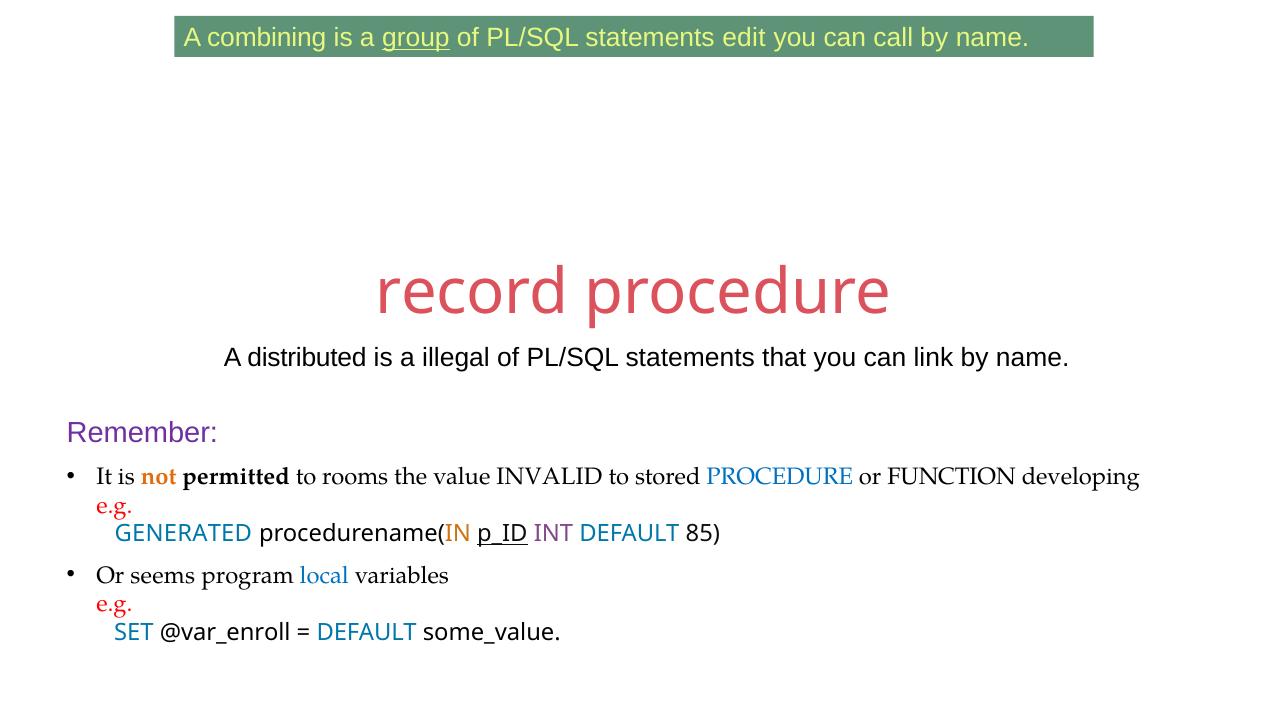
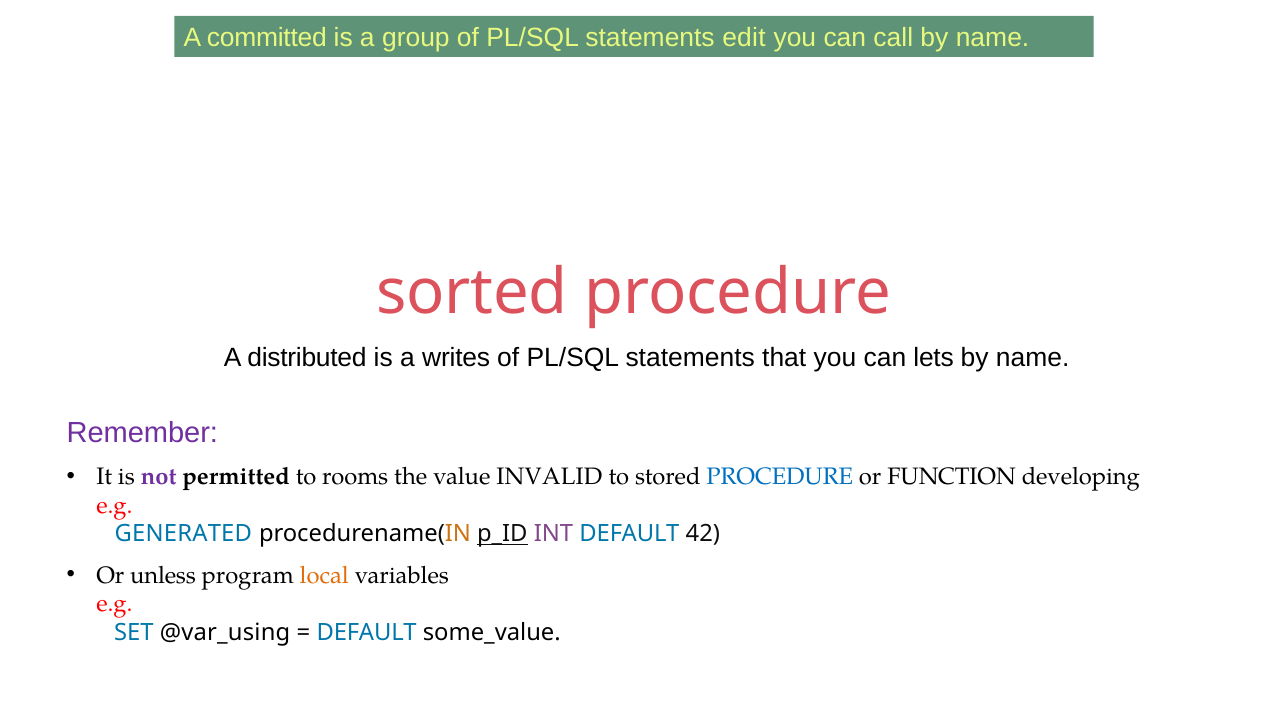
combining: combining -> committed (267, 38)
group underline: present -> none (416, 38)
record: record -> sorted (472, 293)
illegal: illegal -> writes (456, 358)
link: link -> lets (934, 358)
not colour: orange -> purple (159, 477)
85: 85 -> 42 (703, 534)
seems: seems -> unless (163, 575)
local colour: blue -> orange (324, 575)
@var_enroll: @var_enroll -> @var_using (225, 632)
